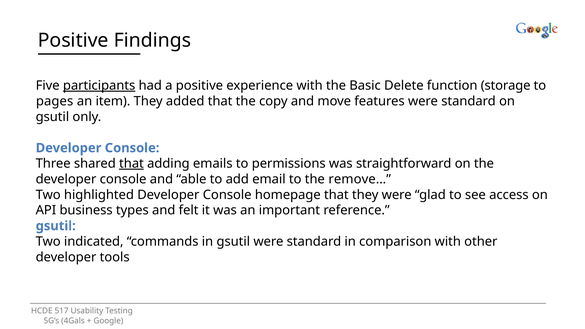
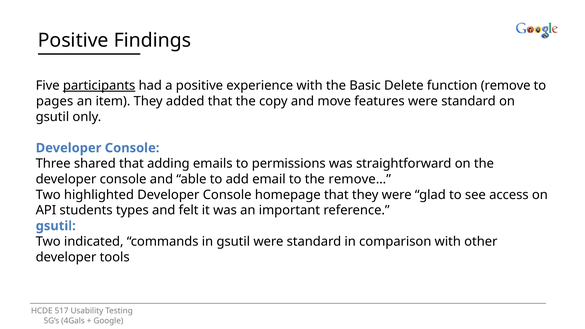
storage: storage -> remove (506, 86)
that underline: present -> none (131, 164)
business: business -> students (86, 210)
